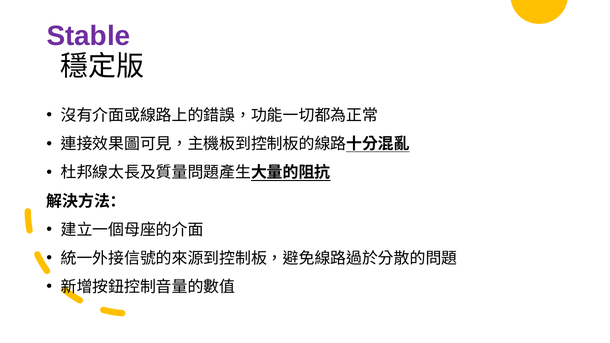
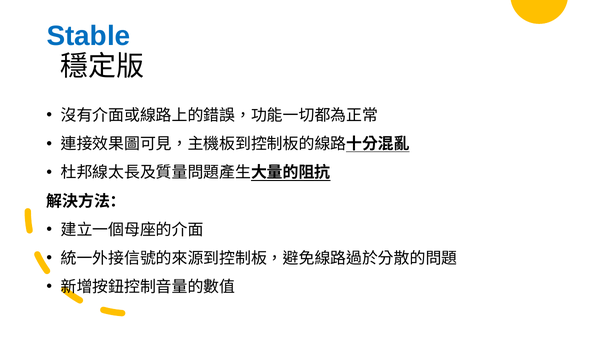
Stable colour: purple -> blue (88, 36)
